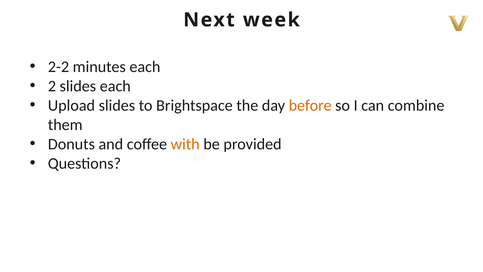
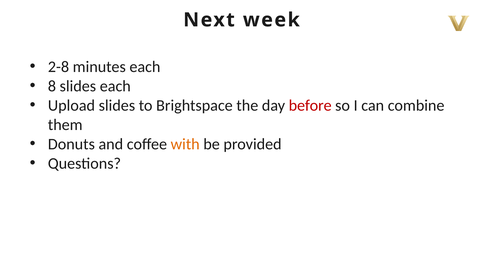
2-2: 2-2 -> 2-8 (59, 67)
2: 2 -> 8 (52, 86)
before colour: orange -> red (310, 105)
